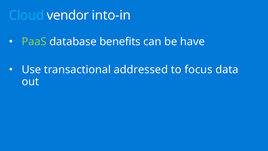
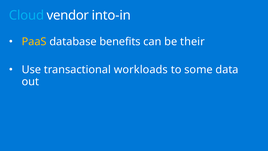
PaaS colour: light green -> yellow (34, 42)
have: have -> their (192, 42)
addressed: addressed -> workloads (141, 70)
focus: focus -> some (198, 70)
